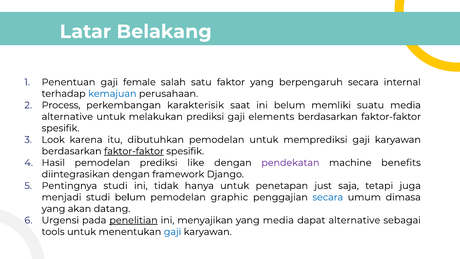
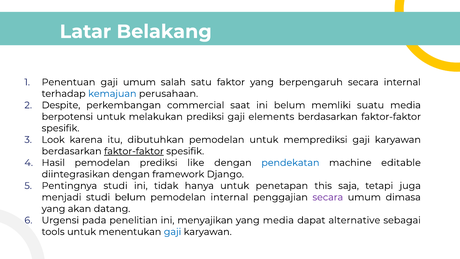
gaji female: female -> umum (139, 82)
Process: Process -> Despite (61, 105)
karakterisik: karakterisik -> commercial (196, 105)
alternative: alternative -> berpotensi (67, 117)
pendekatan colour: purple -> blue (290, 163)
benefits: benefits -> editable (401, 163)
just: just -> this (323, 186)
pemodelan graphic: graphic -> internal (229, 197)
secara colour: blue -> purple (328, 197)
penelitian underline: present -> none (134, 220)
